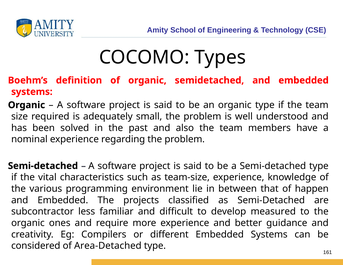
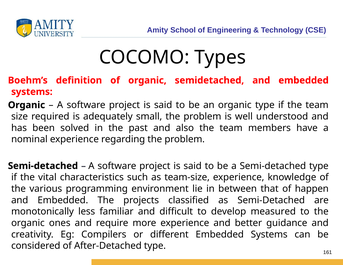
subcontractor: subcontractor -> monotonically (43, 212)
Area-Detached: Area-Detached -> After-Detached (108, 246)
